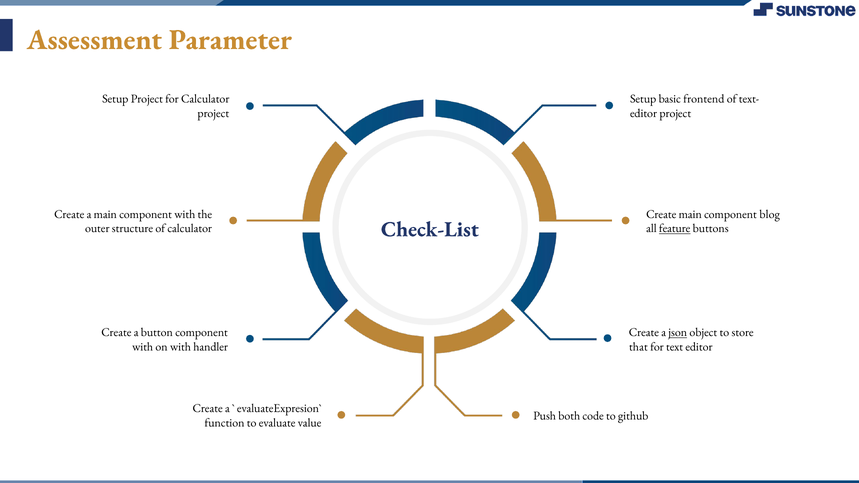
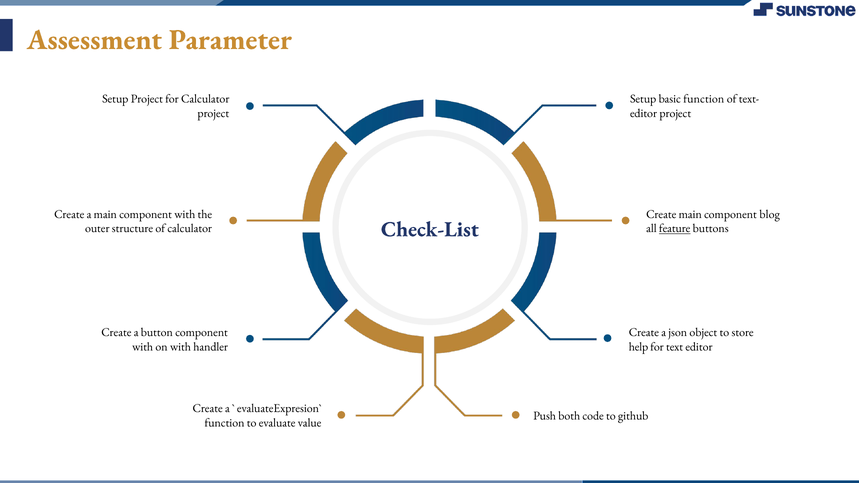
basic frontend: frontend -> function (704, 99)
json underline: present -> none (678, 333)
that: that -> help (639, 347)
